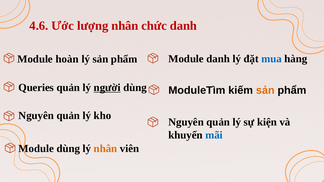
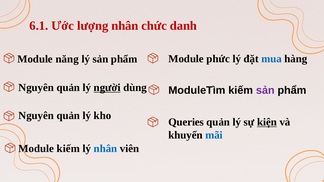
4.6: 4.6 -> 6.1 (39, 26)
Module danh: danh -> phức (218, 59)
hoàn: hoàn -> năng (67, 59)
Queries: Queries -> Nguyên (36, 88)
sản colour: orange -> purple (265, 90)
Nguyên: Nguyên -> Queries (186, 122)
kiện underline: none -> present (267, 122)
Module dùng: dùng -> kiếm (68, 149)
nhân colour: orange -> blue (105, 149)
